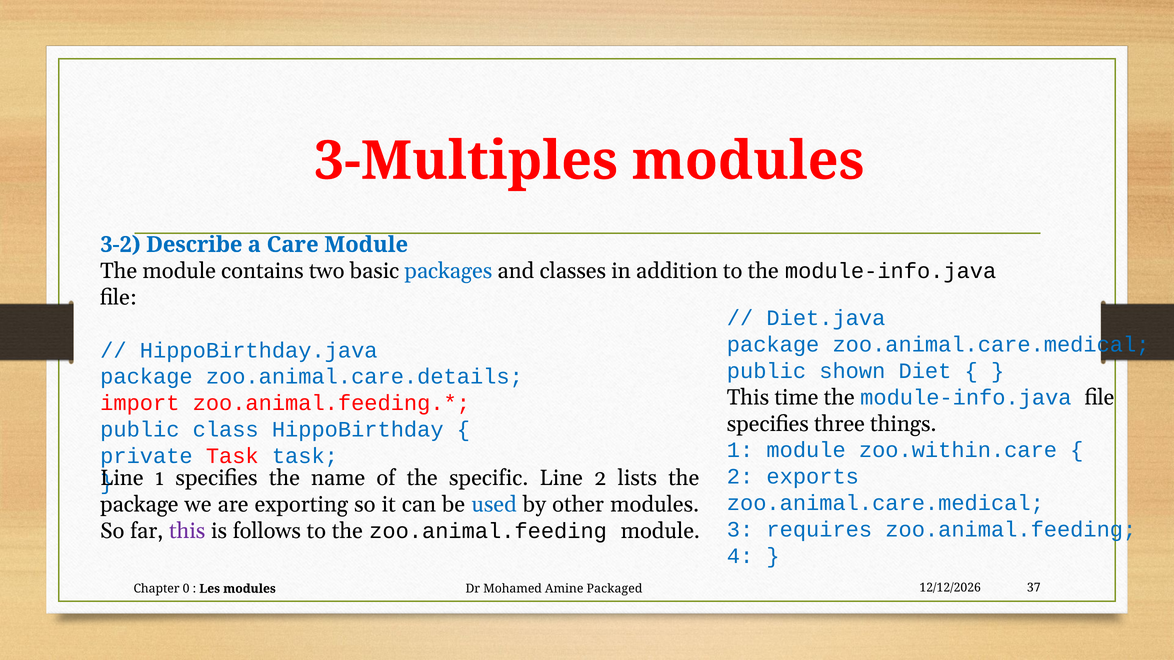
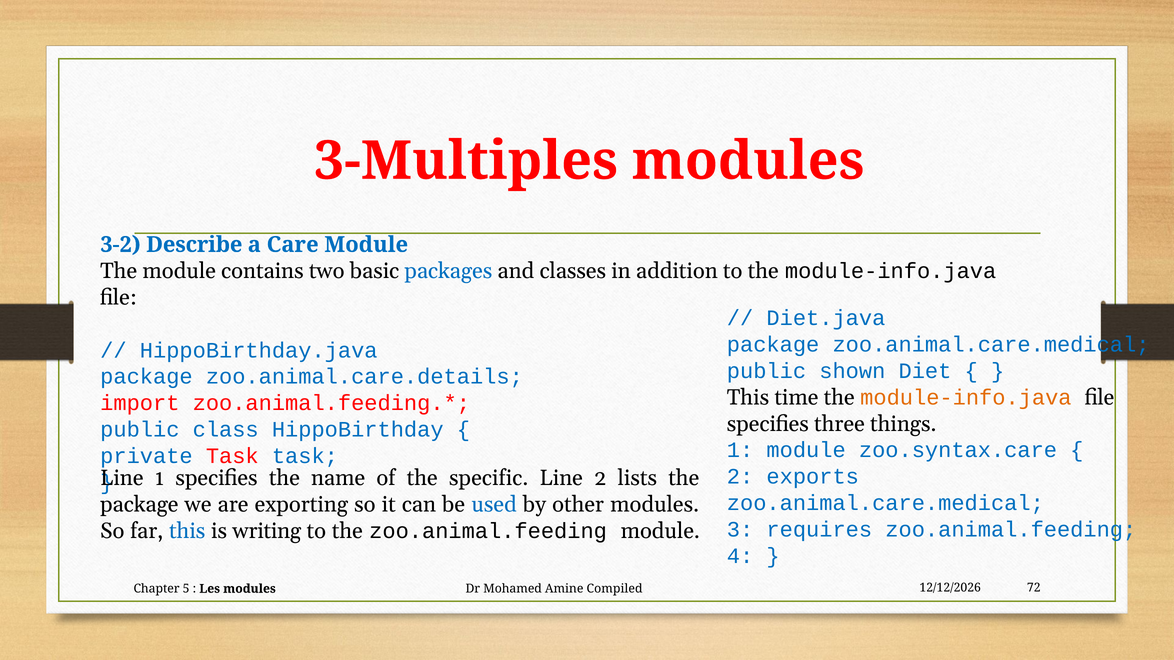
module-info.java colour: blue -> orange (966, 398)
zoo.within.care: zoo.within.care -> zoo.syntax.care (958, 450)
this colour: purple -> blue (187, 531)
follows: follows -> writing (267, 531)
37: 37 -> 72 (1034, 588)
0: 0 -> 5 (186, 589)
Packaged: Packaged -> Compiled (615, 589)
